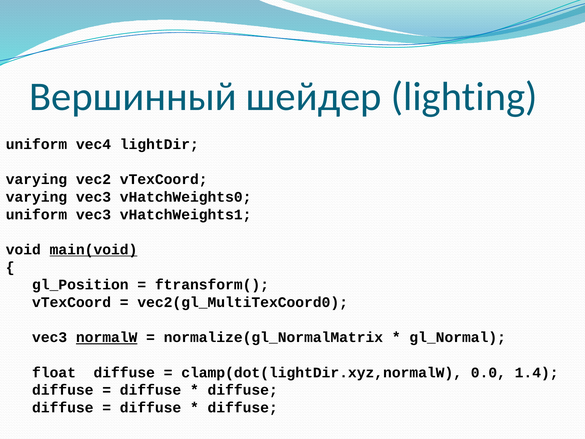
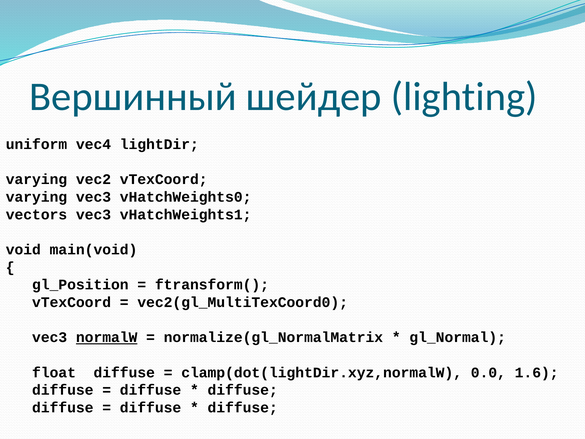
uniform: uniform -> vectors (36, 214)
main(void underline: present -> none (94, 250)
1.4: 1.4 -> 1.6 (537, 372)
